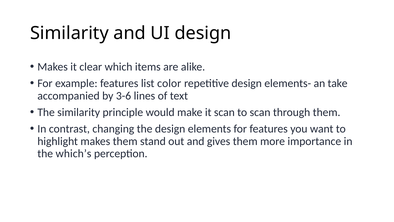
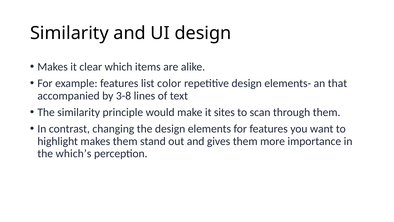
take: take -> that (337, 83)
3-6: 3-6 -> 3-8 (124, 96)
it scan: scan -> sites (224, 112)
